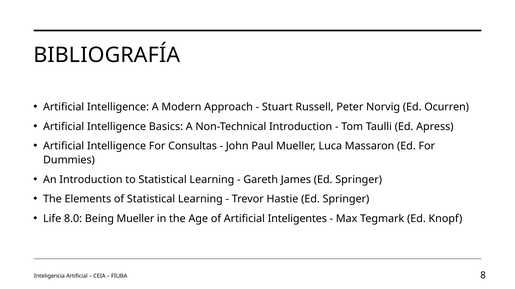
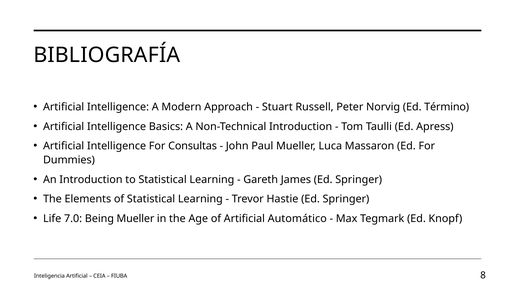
Ocurren: Ocurren -> Término (447, 107)
8.0: 8.0 -> 7.0 (73, 219)
Inteligentes: Inteligentes -> Automático (297, 219)
